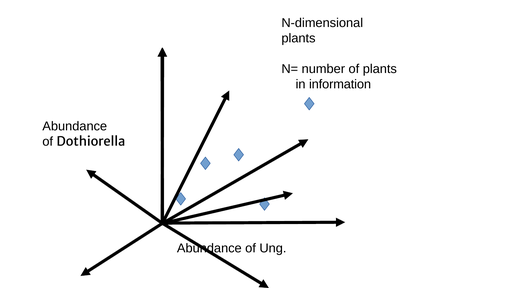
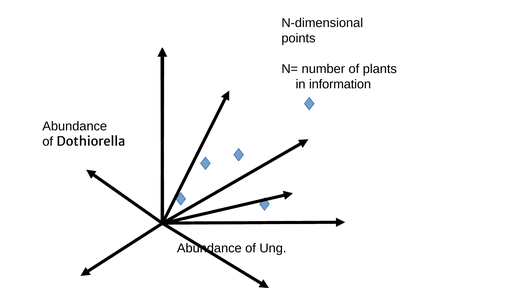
plants: plants -> points (298, 38)
